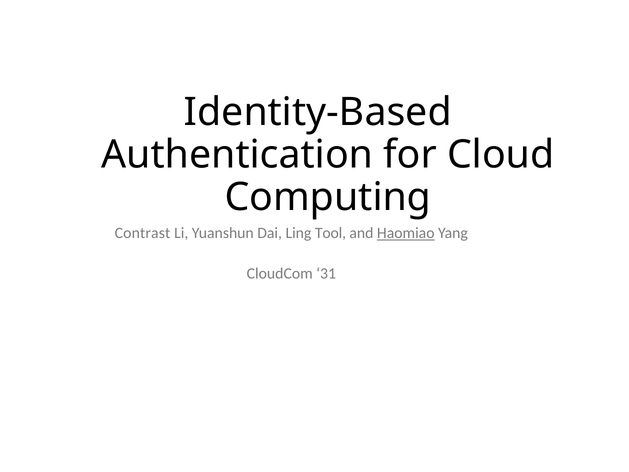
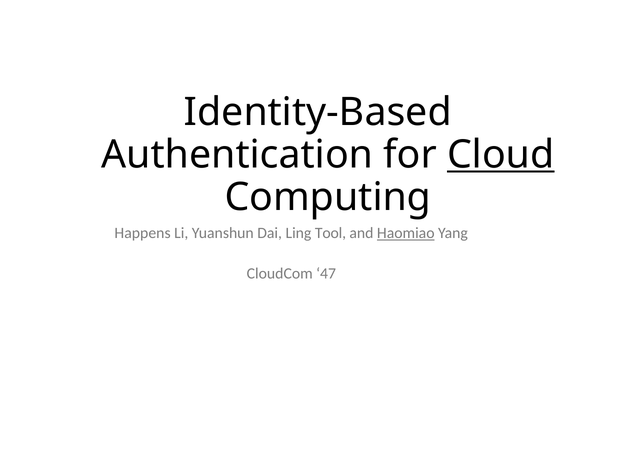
Cloud underline: none -> present (501, 154)
Contrast: Contrast -> Happens (143, 233)
31: 31 -> 47 (326, 274)
